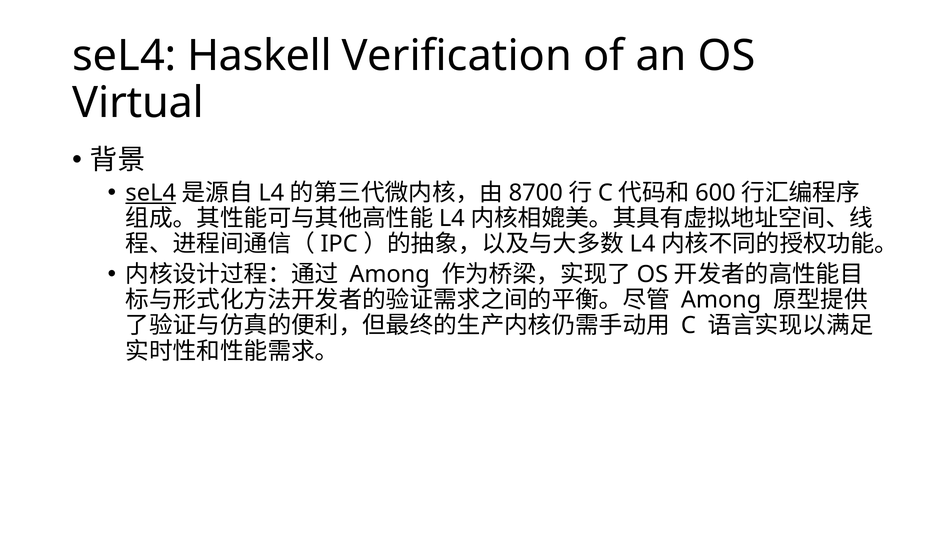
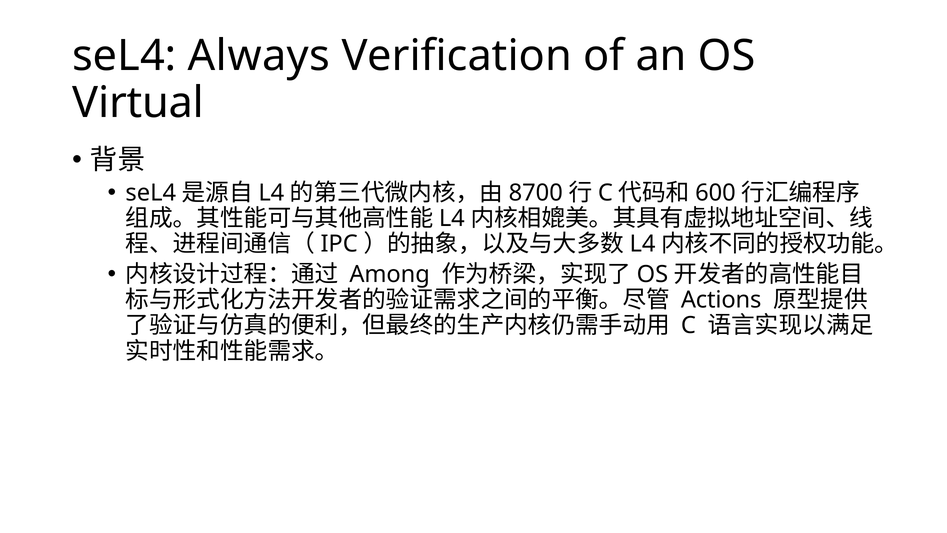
Haskell: Haskell -> Always (259, 56)
seL4 underline: present -> none (151, 193)
Among: Among -> Actions (721, 300)
